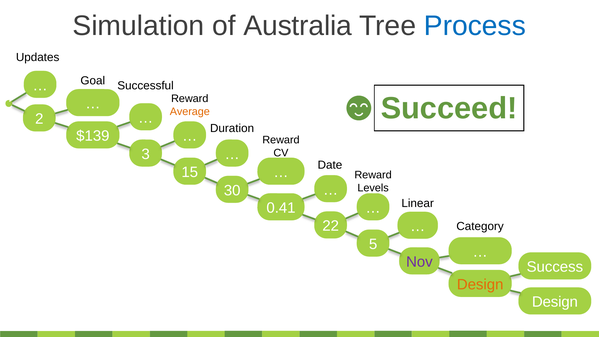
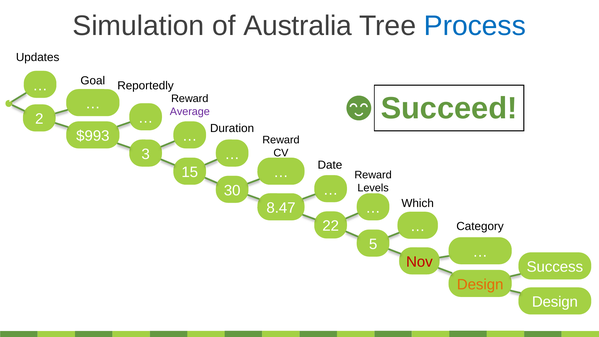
Successful: Successful -> Reportedly (146, 86)
Average colour: orange -> purple (190, 111)
$139: $139 -> $993 (93, 136)
Linear: Linear -> Which (418, 203)
0.41: 0.41 -> 8.47 (281, 208)
Nov colour: purple -> red (419, 262)
